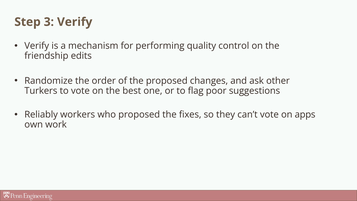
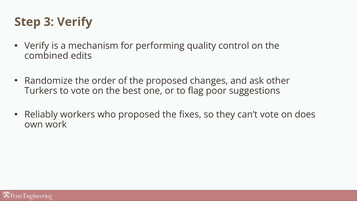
friendship: friendship -> combined (46, 56)
apps: apps -> does (305, 114)
